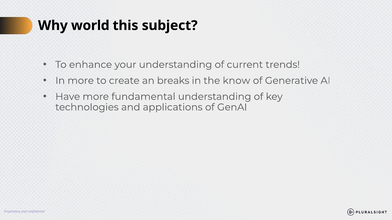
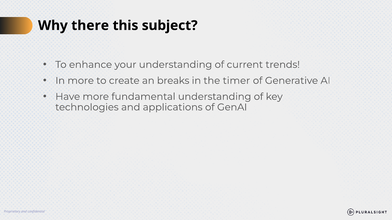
world: world -> there (90, 26)
know: know -> timer (236, 81)
